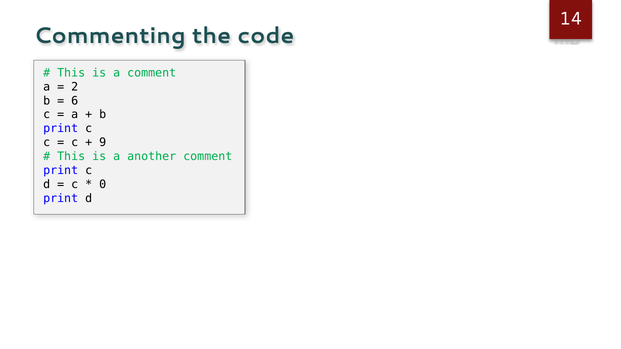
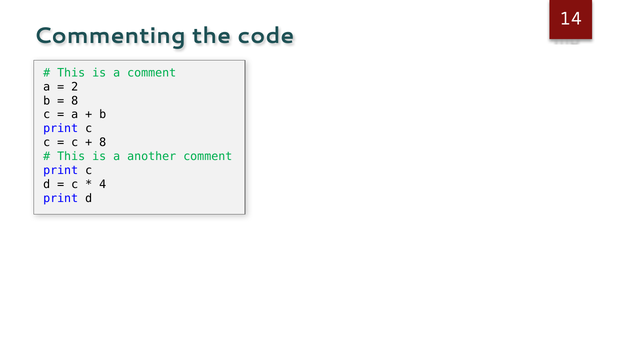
6: 6 -> 8 (75, 101)
9: 9 -> 8 (103, 143)
0: 0 -> 4 (103, 185)
